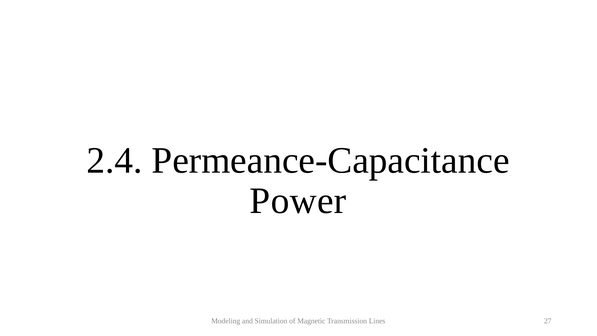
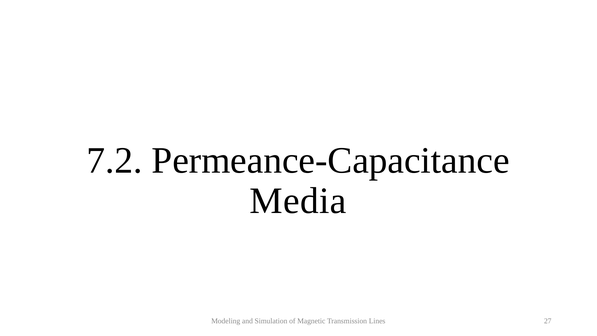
2.4: 2.4 -> 7.2 (114, 160)
Power: Power -> Media (298, 201)
